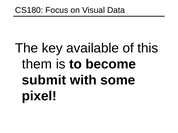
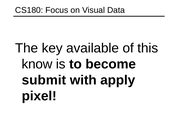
them: them -> know (37, 64)
some: some -> apply (118, 80)
